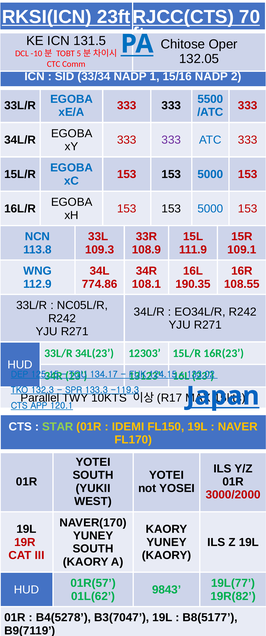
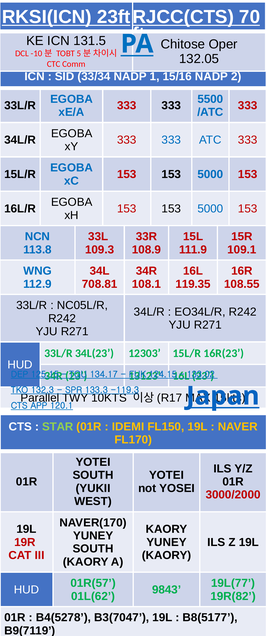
333 colour: purple -> blue (171, 140)
774.86: 774.86 -> 708.81 (100, 284)
190.35: 190.35 -> 119.35 (193, 284)
